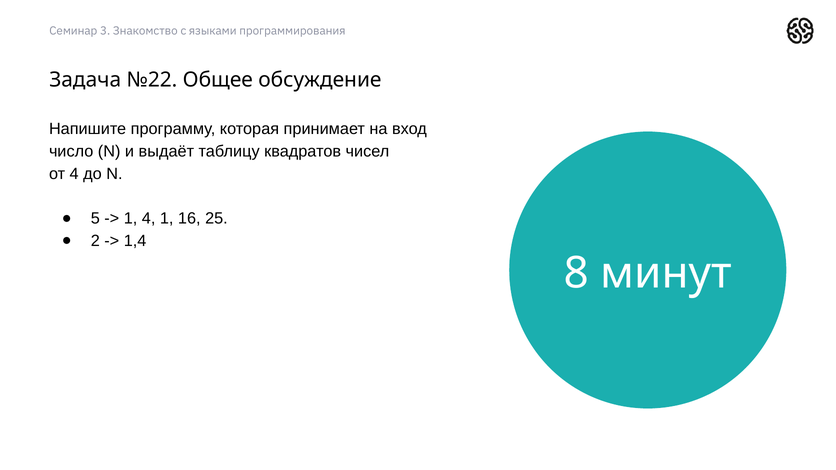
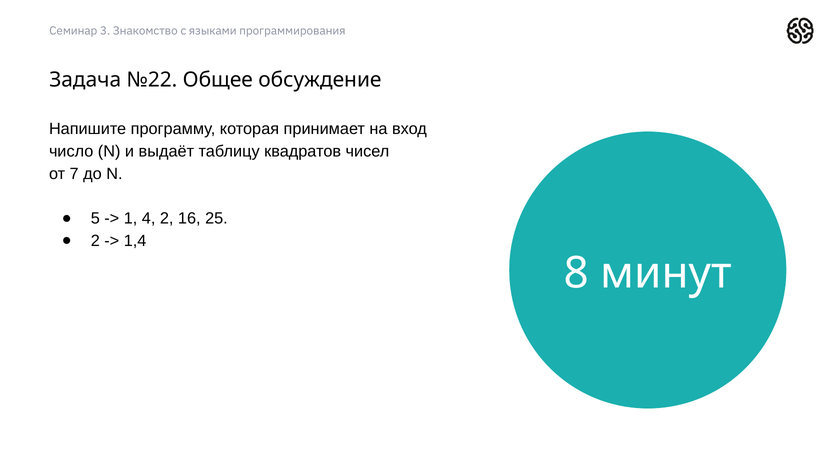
от 4: 4 -> 7 (74, 174)
4 1: 1 -> 2 (167, 219)
